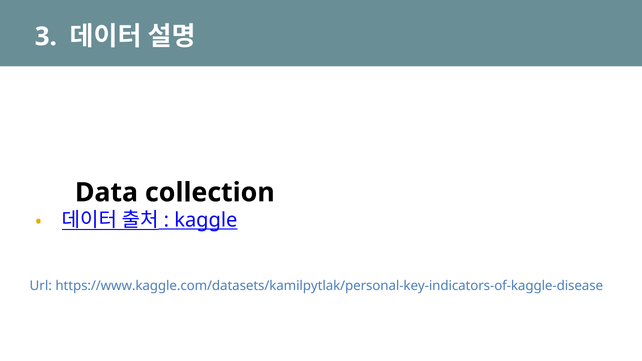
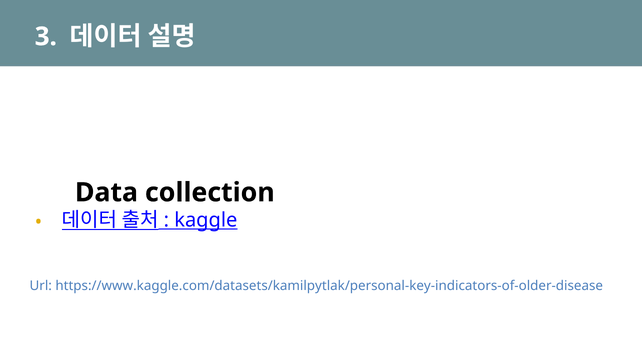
https://www.kaggle.com/datasets/kamilpytlak/personal-key-indicators-of-kaggle-disease: https://www.kaggle.com/datasets/kamilpytlak/personal-key-indicators-of-kaggle-disease -> https://www.kaggle.com/datasets/kamilpytlak/personal-key-indicators-of-older-disease (329, 286)
